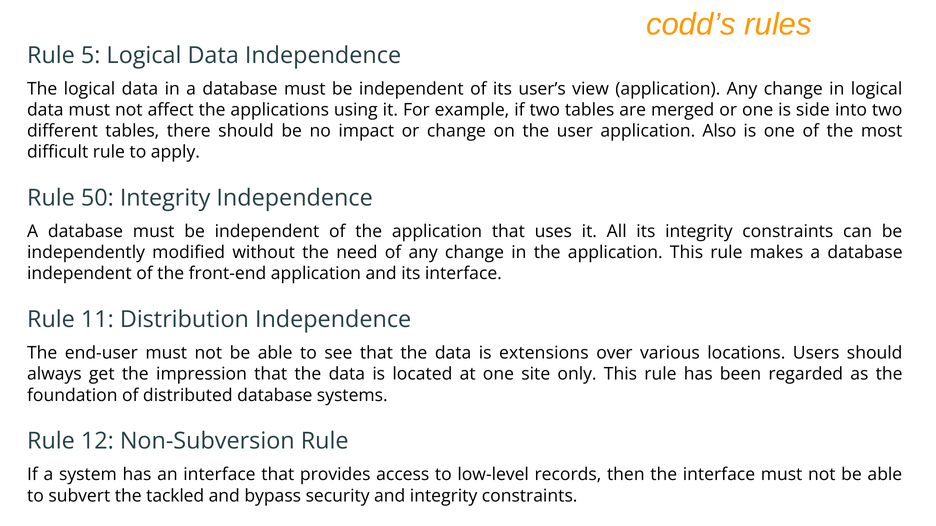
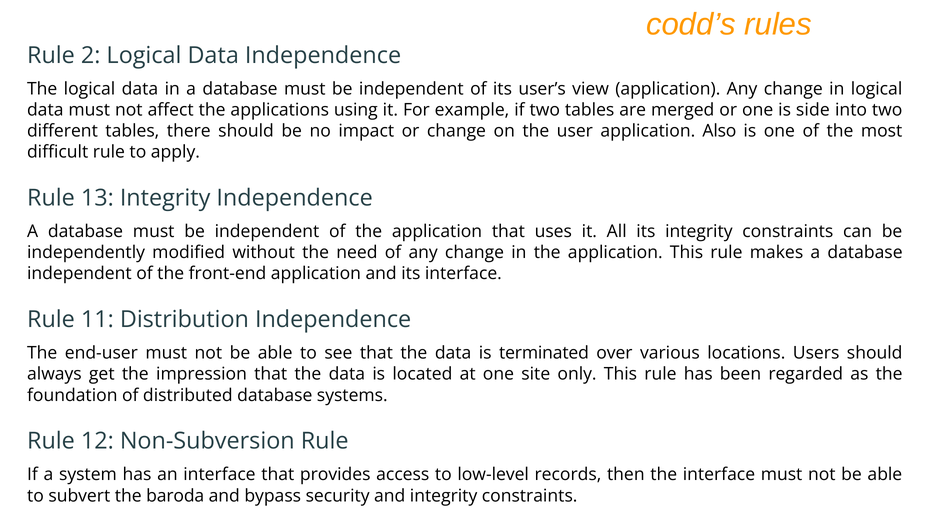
5: 5 -> 2 (91, 56)
50: 50 -> 13 (97, 198)
extensions: extensions -> terminated (544, 353)
tackled: tackled -> baroda (175, 496)
